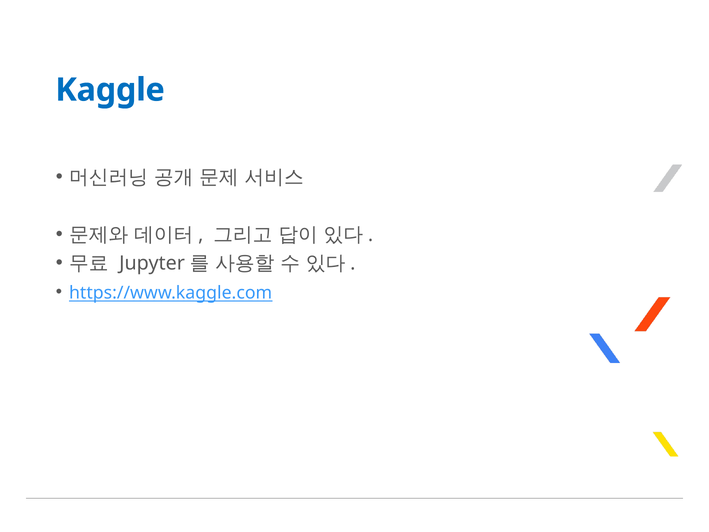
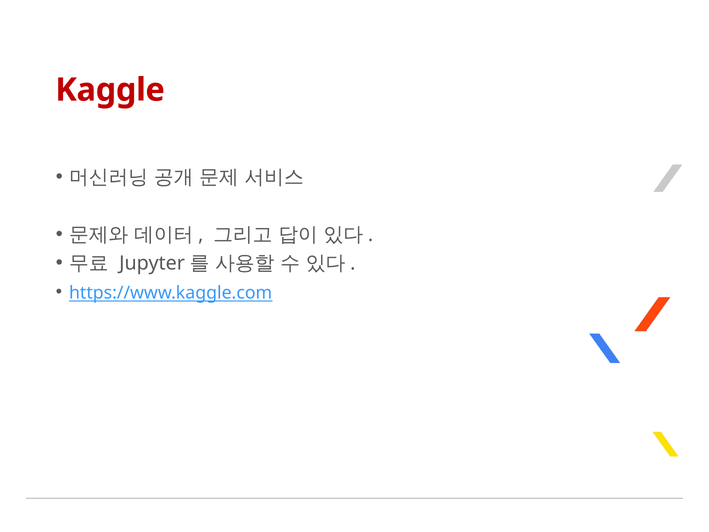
Kaggle colour: blue -> red (110, 90)
